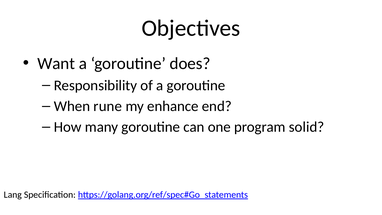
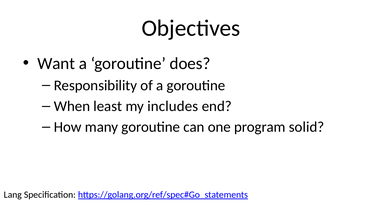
rune: rune -> least (108, 106)
enhance: enhance -> includes (173, 106)
